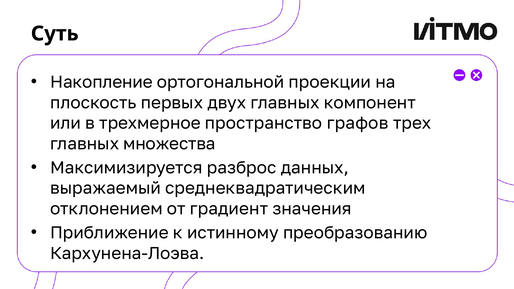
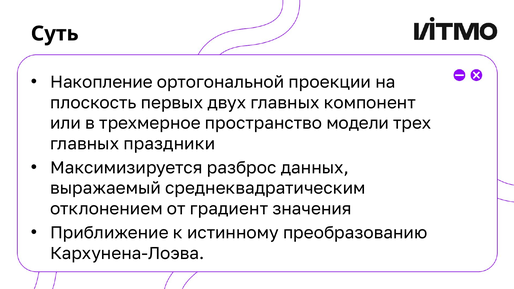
графов: графов -> модели (358, 123)
множества: множества -> праздники (169, 144)
